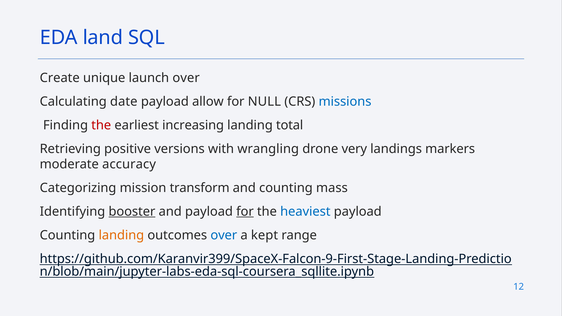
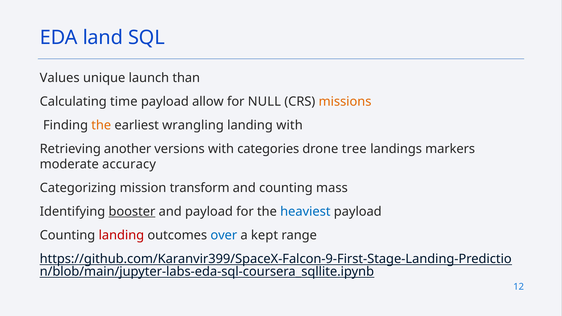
Create: Create -> Values (60, 78)
launch over: over -> than (186, 78)
date: date -> time (124, 102)
missions colour: blue -> orange (345, 102)
the colour: red -> orange (101, 125)
increasing: increasing -> wrangling (193, 125)
landing total: total -> with (290, 125)
positive: positive -> another (128, 149)
wrangling: wrangling -> categories (268, 149)
very: very -> tree (354, 149)
for underline: present -> none (245, 212)
landing colour: orange -> red (121, 235)
